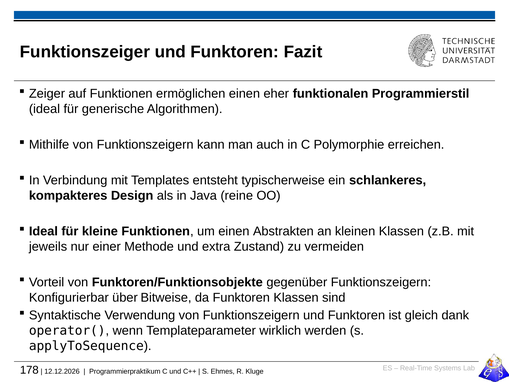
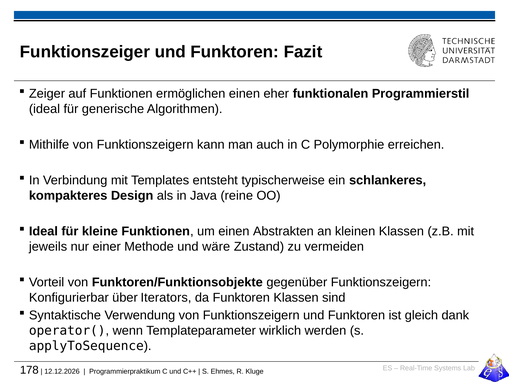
extra: extra -> wäre (216, 246)
Bitweise: Bitweise -> Iterators (166, 297)
